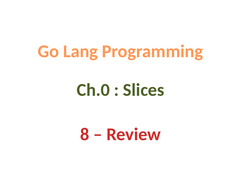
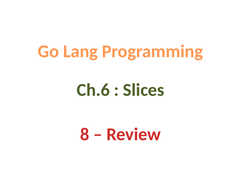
Ch.0: Ch.0 -> Ch.6 (93, 90)
